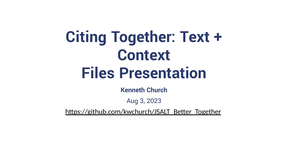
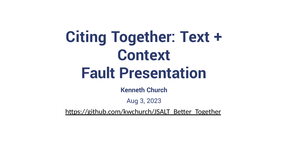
Files: Files -> Fault (98, 73)
